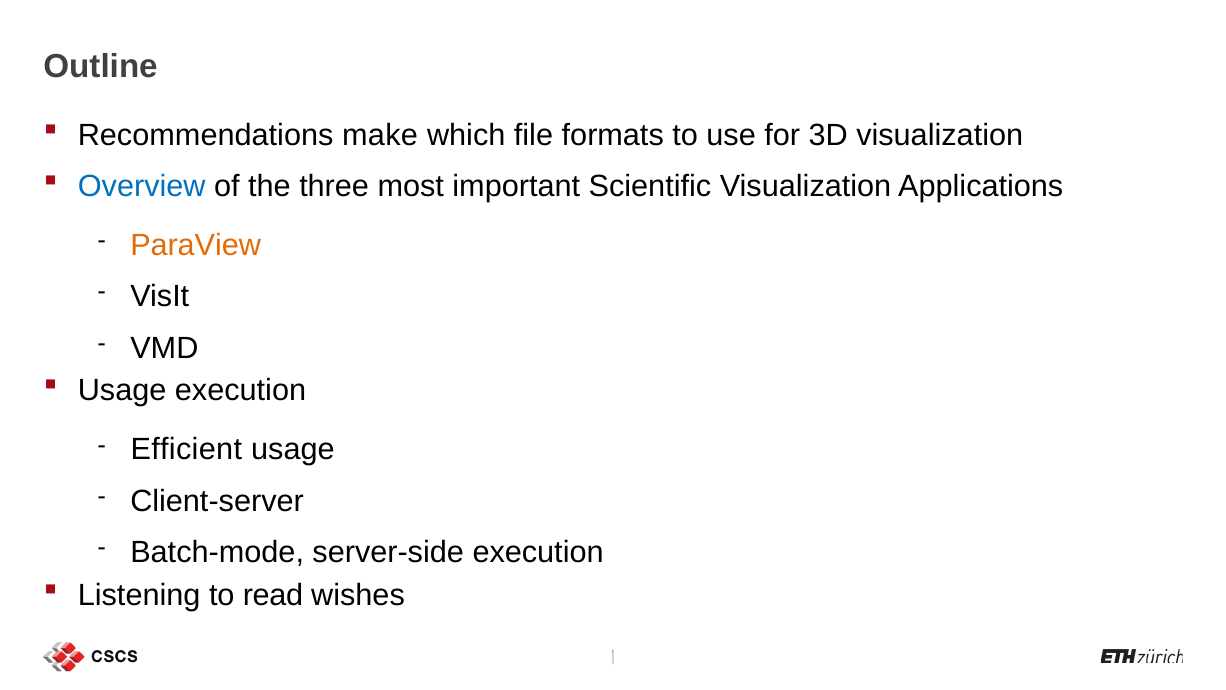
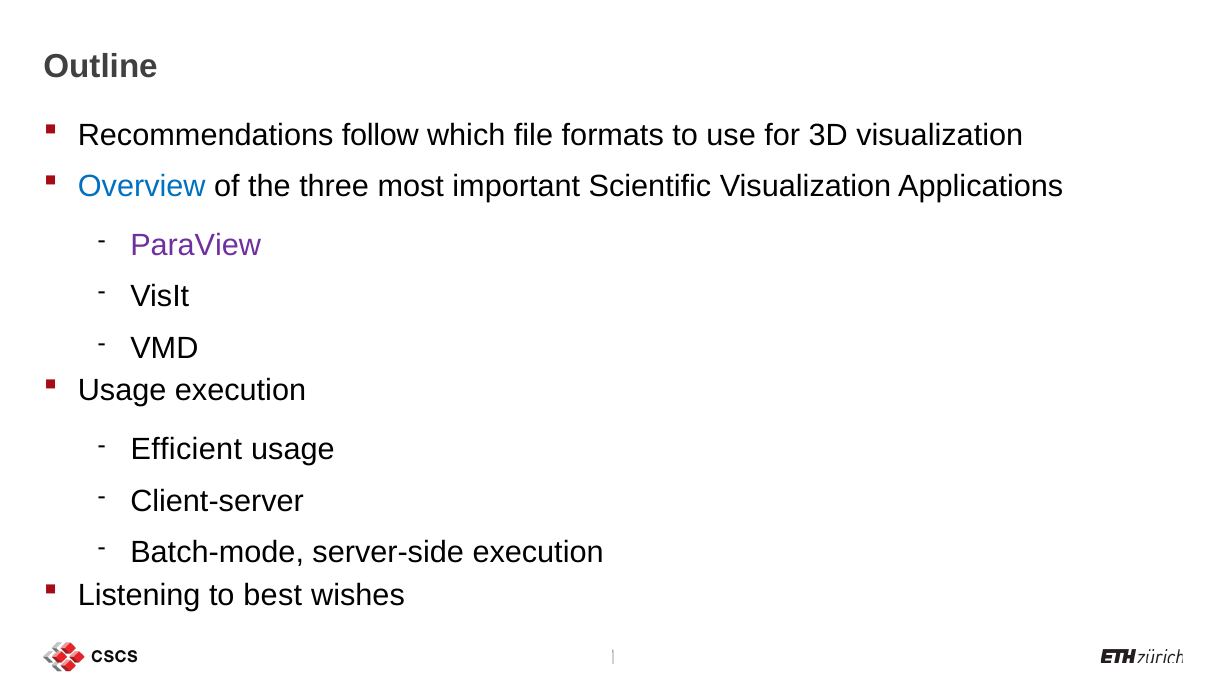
make: make -> follow (380, 136)
ParaView colour: orange -> purple (196, 245)
read: read -> best (273, 595)
